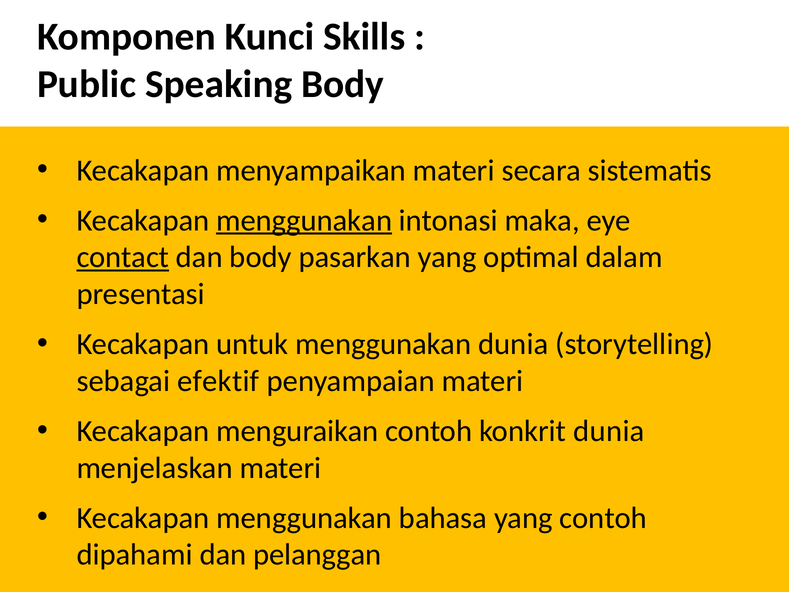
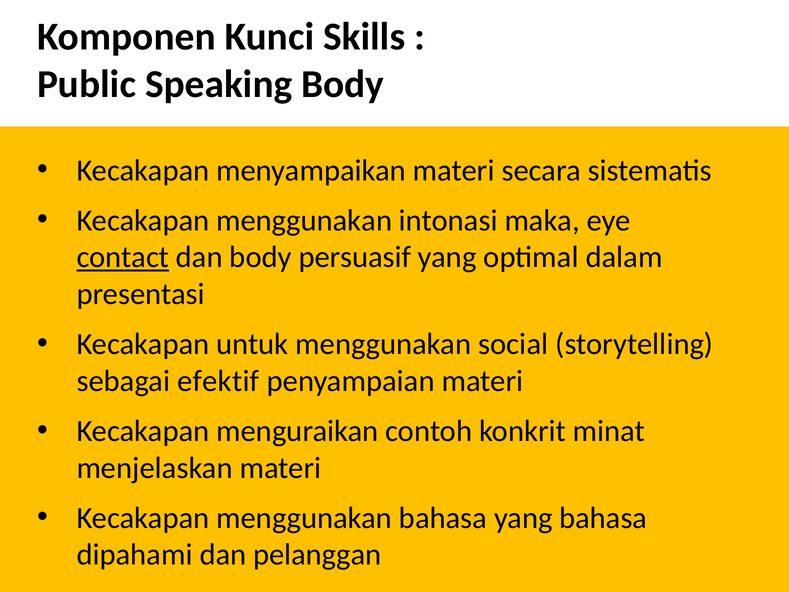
menggunakan underline: present -> none (304, 220)
pasarkan: pasarkan -> persuasif (355, 257)
menggunakan dunia: dunia -> social (513, 344)
konkrit dunia: dunia -> minat (609, 431)
yang contoh: contoh -> bahasa (603, 518)
